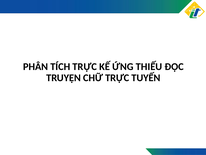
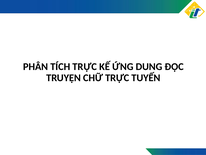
THIẾU: THIẾU -> DUNG (149, 66)
